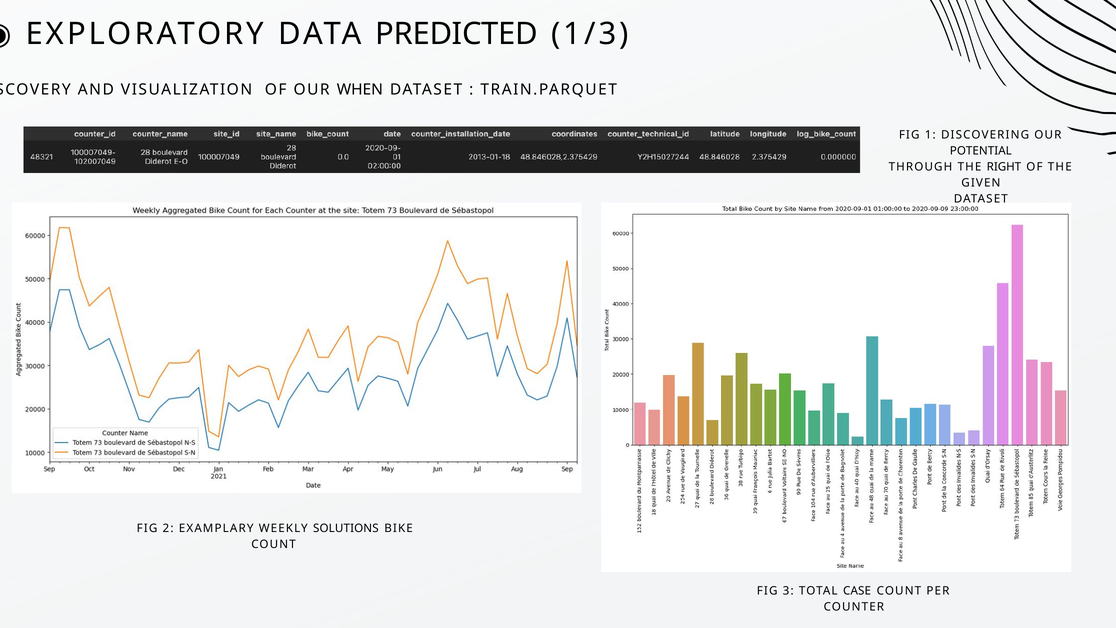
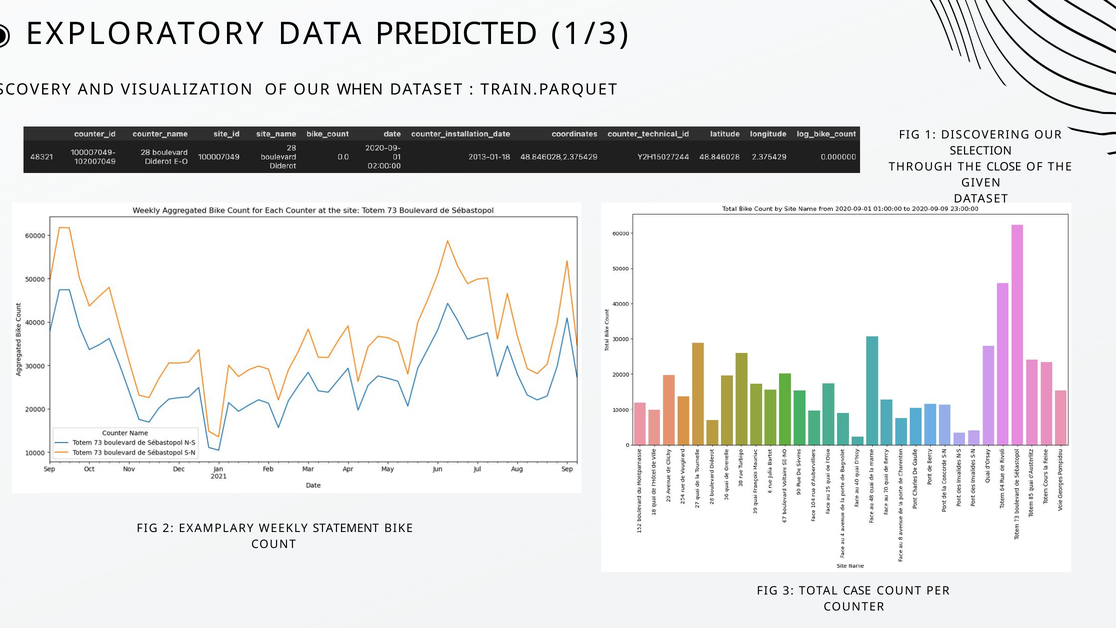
POTENTIAL: POTENTIAL -> SELECTION (981, 151)
RIGHT: RIGHT -> CLOSE (1004, 167)
SOLUTIONS: SOLUTIONS -> STATEMENT (346, 528)
